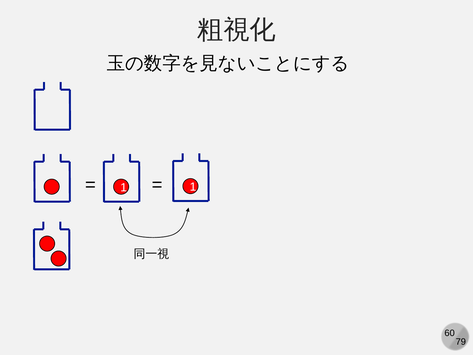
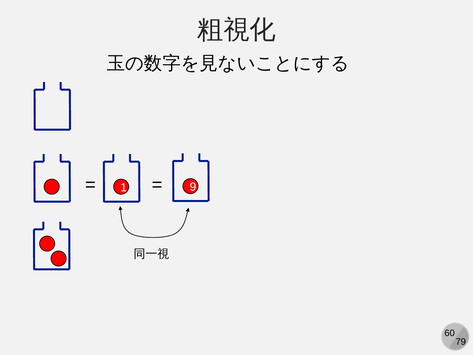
1 1: 1 -> 9 (193, 187)
